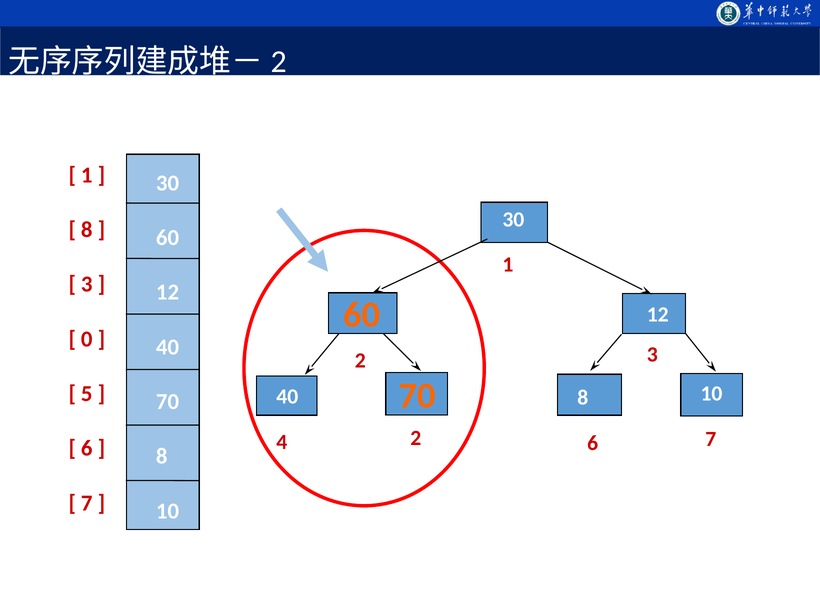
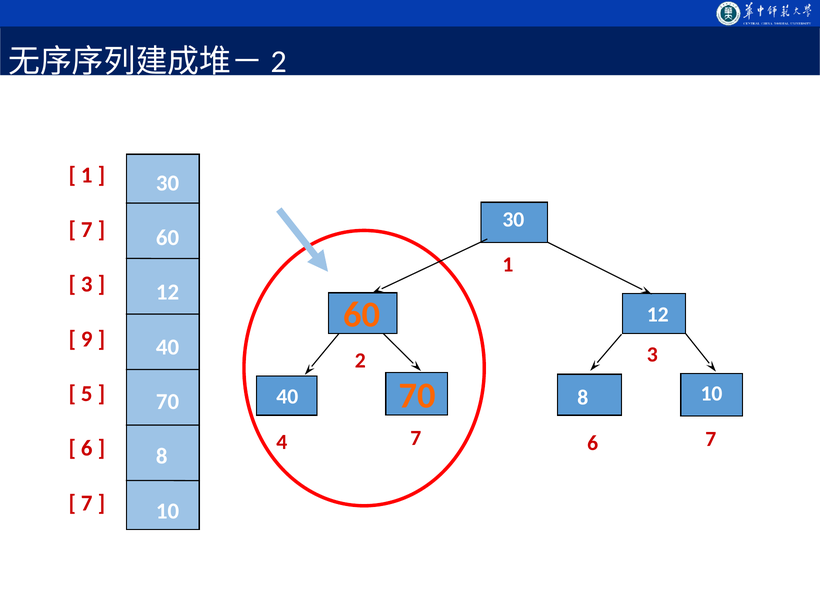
8: 8 -> 7 (87, 230)
0: 0 -> 9 (87, 339)
4 2: 2 -> 7 (416, 438)
